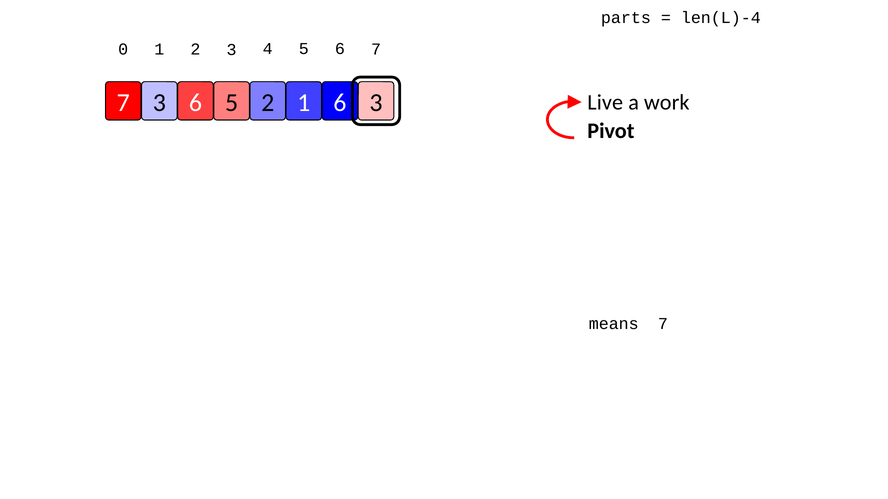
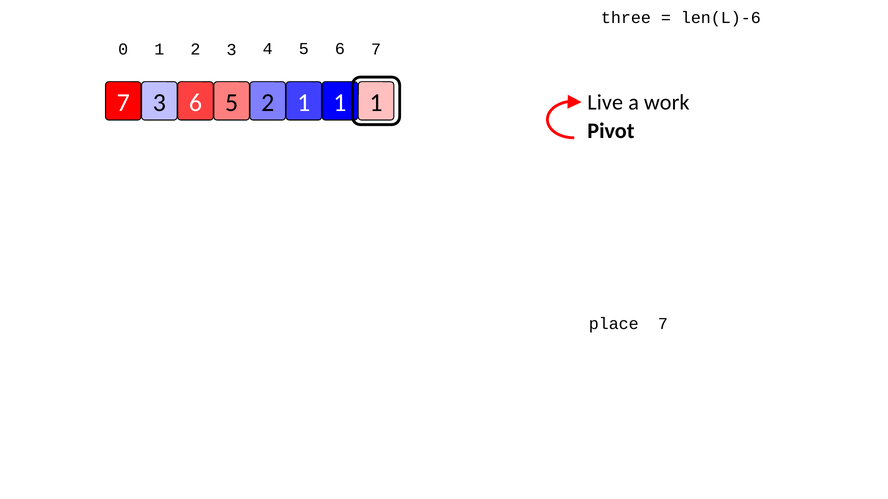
parts: parts -> three (626, 18)
len(L)-4: len(L)-4 -> len(L)-6 (721, 18)
5 6: 6 -> 1 (340, 103)
7 3: 3 -> 1 (376, 103)
means: means -> place (614, 324)
